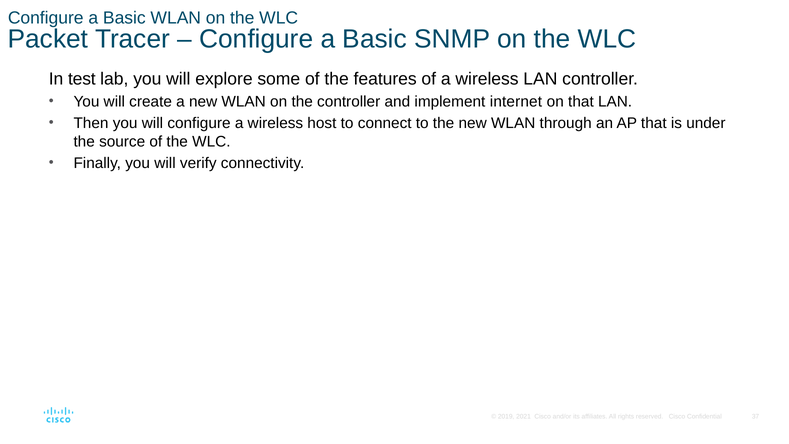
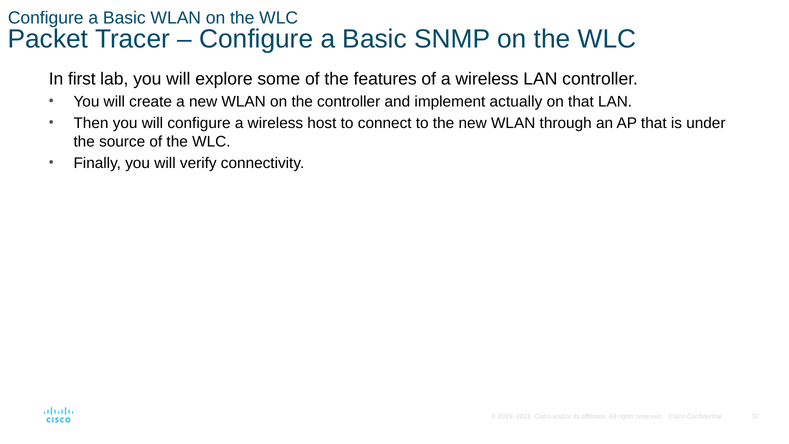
test: test -> first (82, 79)
internet: internet -> actually (516, 101)
